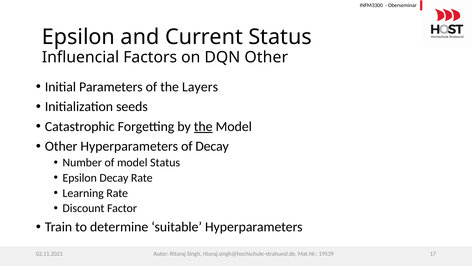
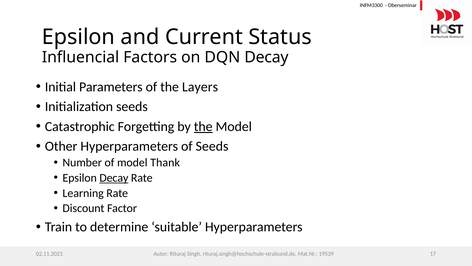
DQN Other: Other -> Decay (266, 57)
of Decay: Decay -> Seeds (212, 146)
model Status: Status -> Thank (165, 162)
Decay underline: none -> present (114, 178)
